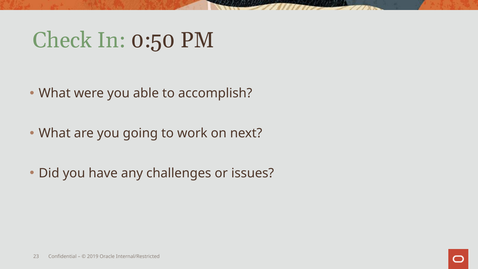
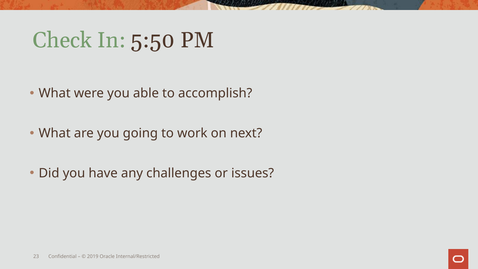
0:50: 0:50 -> 5:50 (153, 40)
